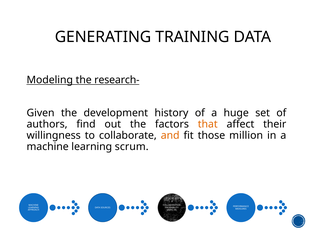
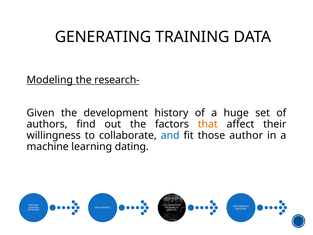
and colour: orange -> blue (170, 135)
million: million -> author (246, 135)
scrum: scrum -> dating (132, 147)
